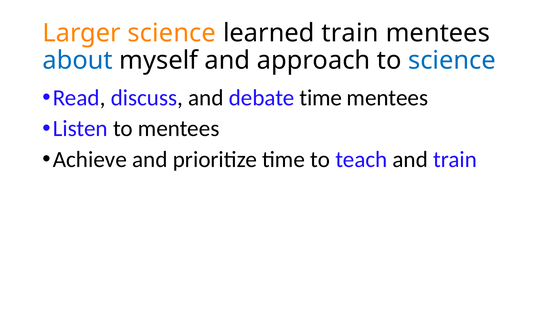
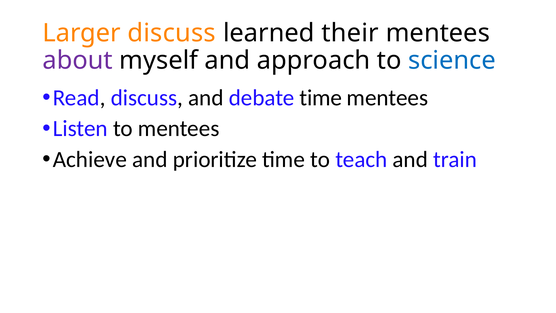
Larger science: science -> discuss (172, 33)
learned train: train -> their (350, 33)
about colour: blue -> purple (78, 60)
